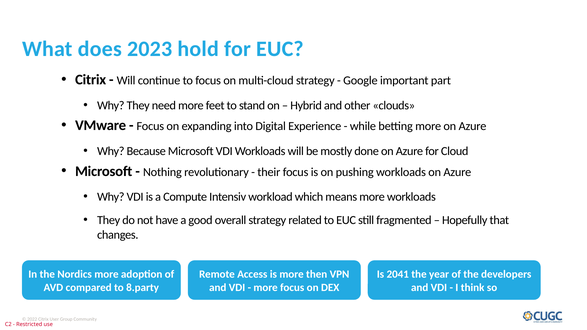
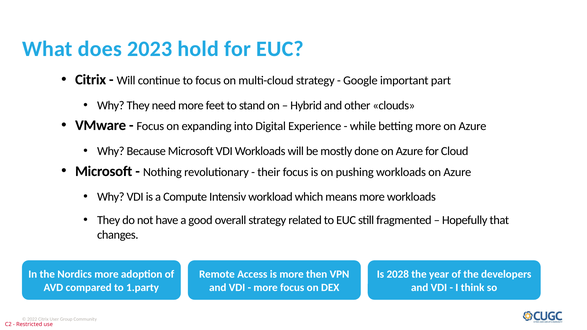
2041: 2041 -> 2028 (398, 274)
8.party: 8.party -> 1.party (143, 288)
